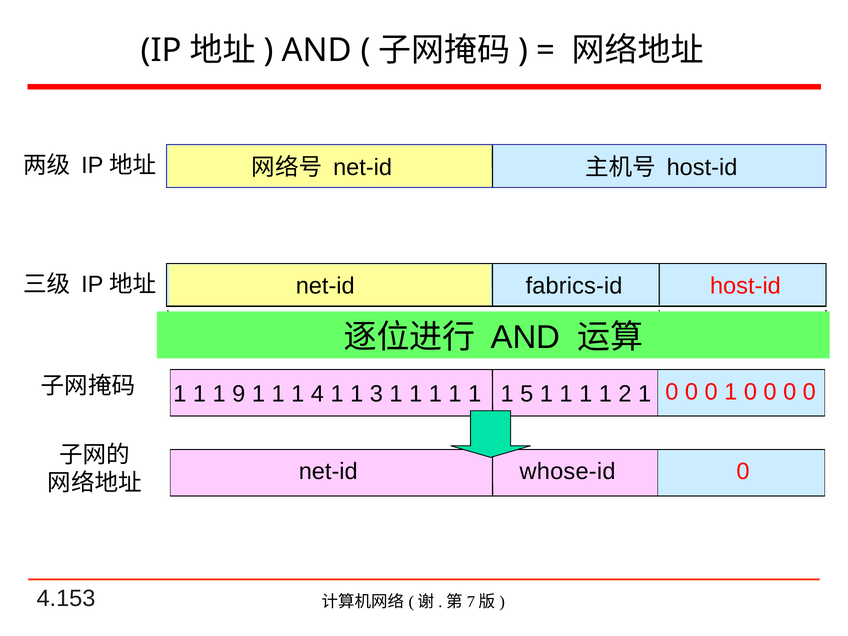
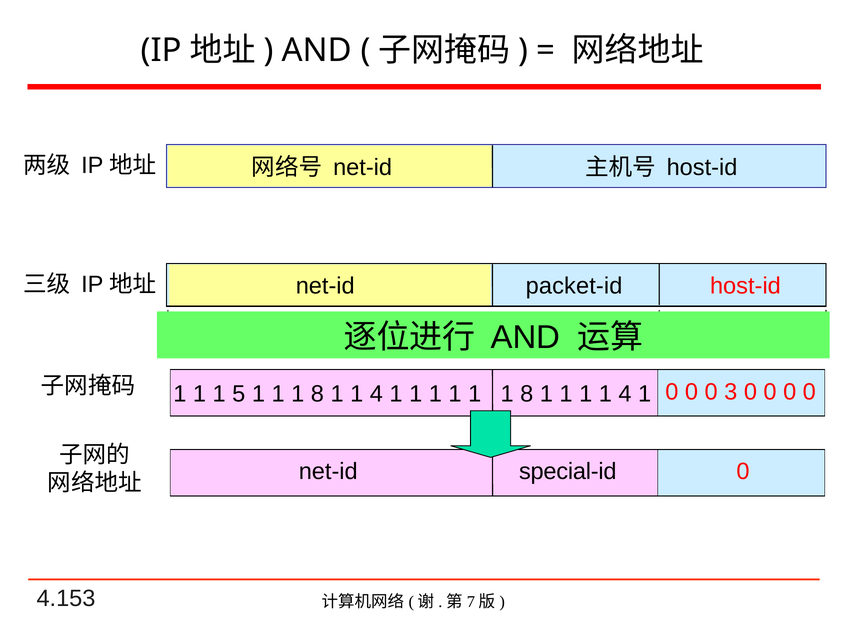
fabrics-id: fabrics-id -> packet-id (574, 286)
9: 9 -> 5 (239, 394)
4: 4 -> 8 (317, 394)
3: 3 -> 4 (376, 394)
5: 5 -> 8 (527, 394)
1 1 1 2: 2 -> 4 (625, 394)
0 1: 1 -> 3 (731, 392)
whose-id: whose-id -> special-id (568, 472)
